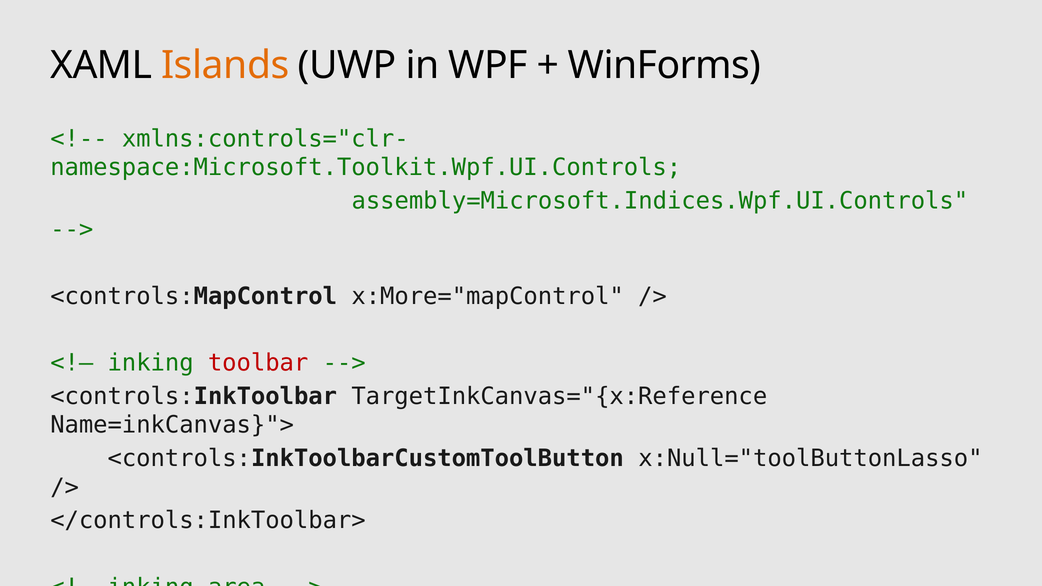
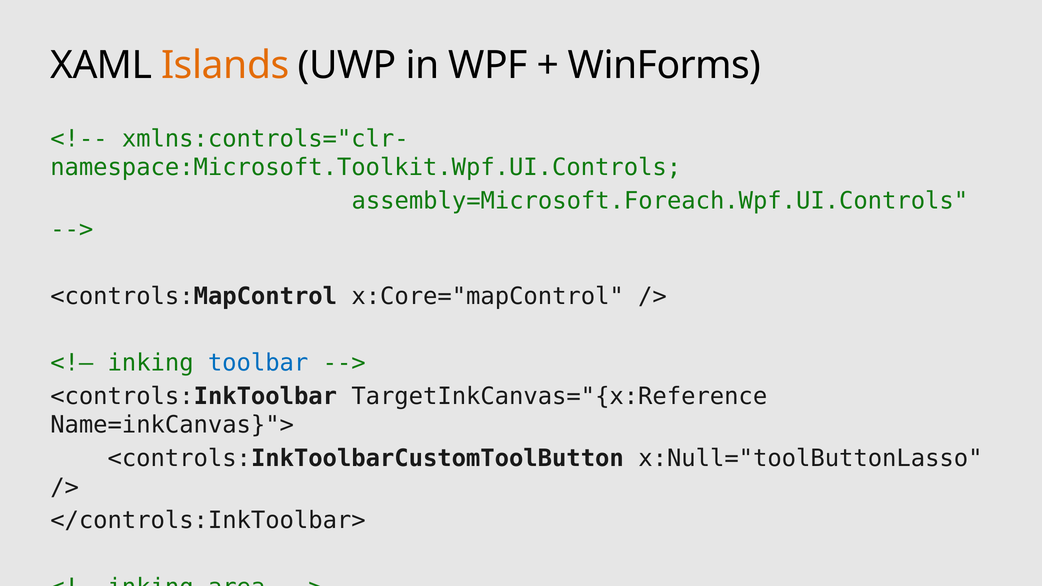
assembly=Microsoft.Indices.Wpf.UI.Controls: assembly=Microsoft.Indices.Wpf.UI.Controls -> assembly=Microsoft.Foreach.Wpf.UI.Controls (660, 201)
x:More="mapControl: x:More="mapControl -> x:Core="mapControl (488, 296)
toolbar colour: red -> blue (258, 363)
